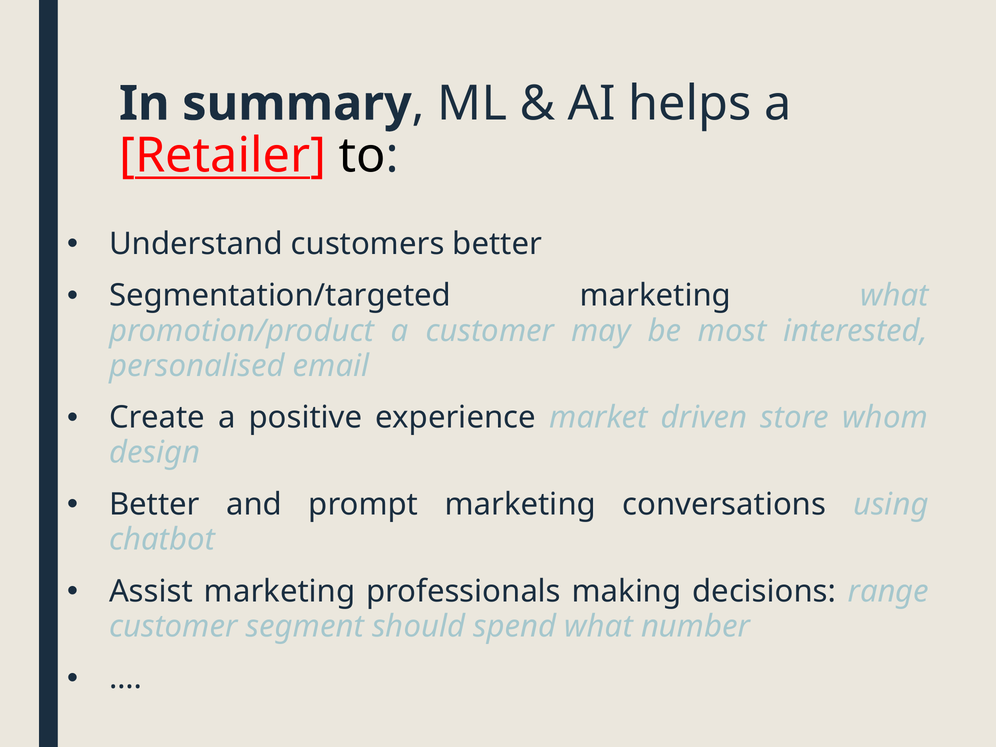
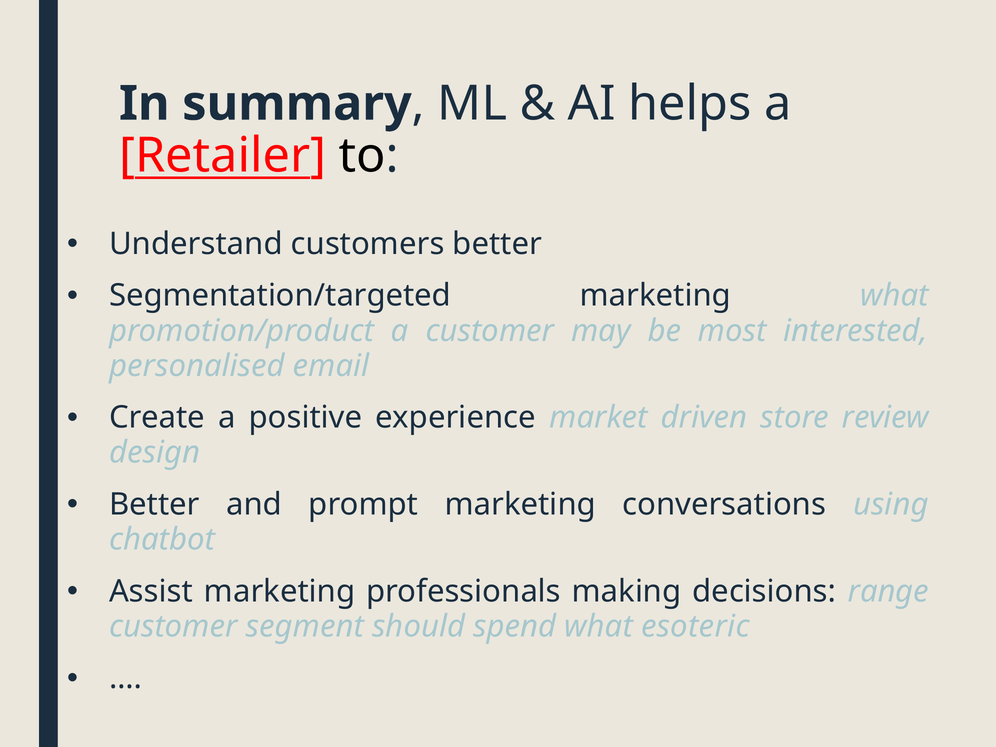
whom: whom -> review (885, 418)
number: number -> esoteric (695, 626)
